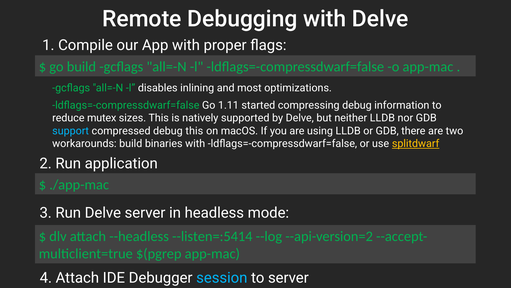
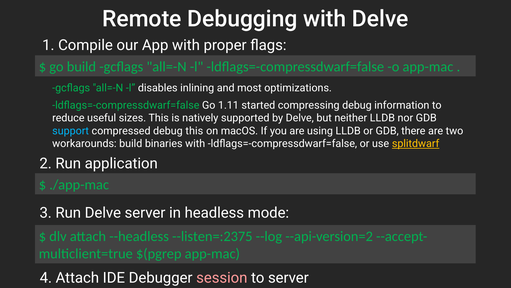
mutex: mutex -> useful (102, 118)
--listen=:5414: --listen=:5414 -> --listen=:2375 (212, 236)
session colour: light blue -> pink (222, 277)
